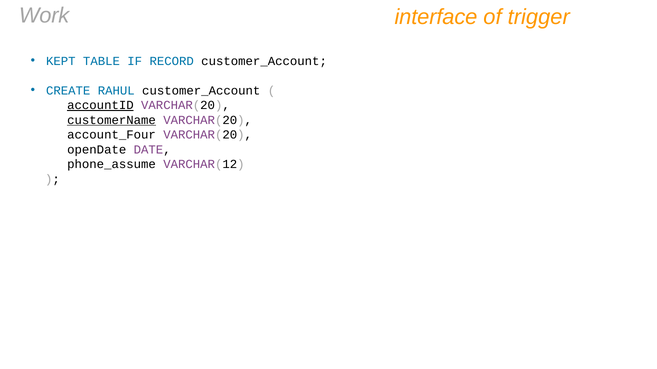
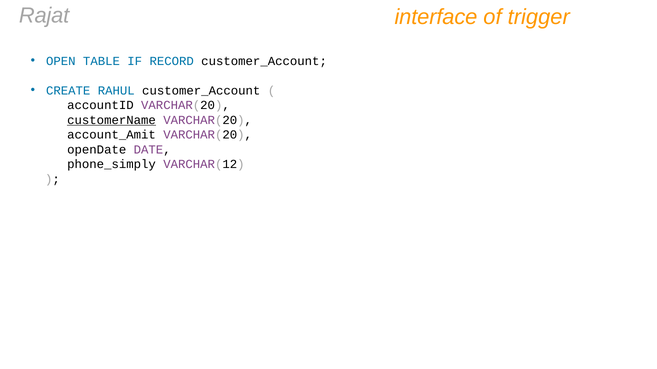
Work: Work -> Rajat (44, 16)
KEPT: KEPT -> OPEN (61, 61)
accountID underline: present -> none (100, 105)
account_Four: account_Four -> account_Amit (112, 135)
phone_assume: phone_assume -> phone_simply (112, 165)
